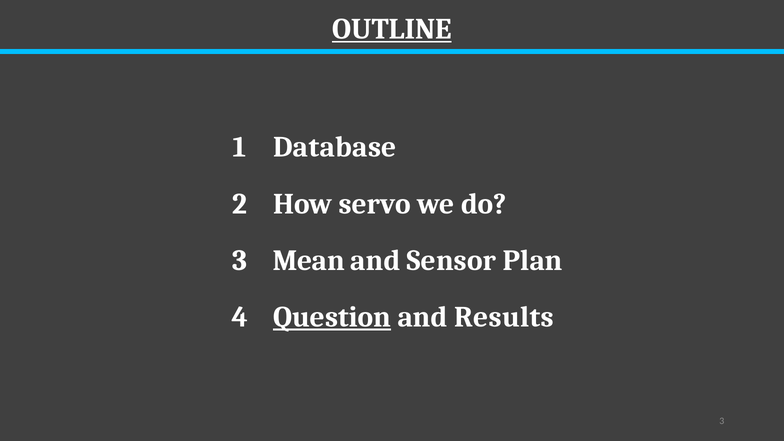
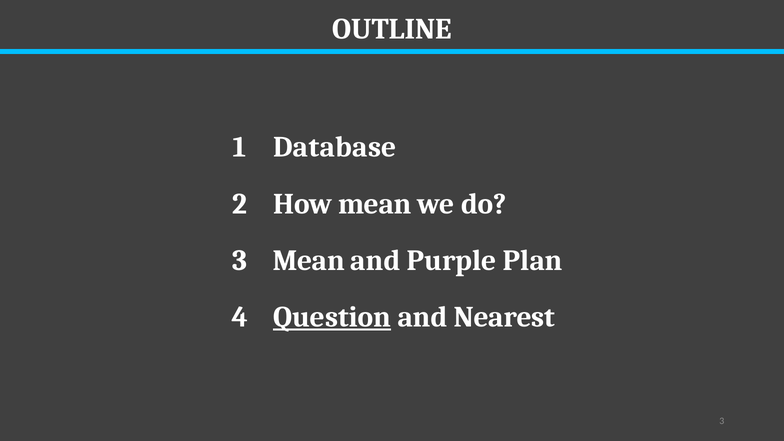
OUTLINE underline: present -> none (392, 29)
How servo: servo -> mean (375, 204)
Sensor: Sensor -> Purple (452, 260)
Results: Results -> Nearest (504, 317)
